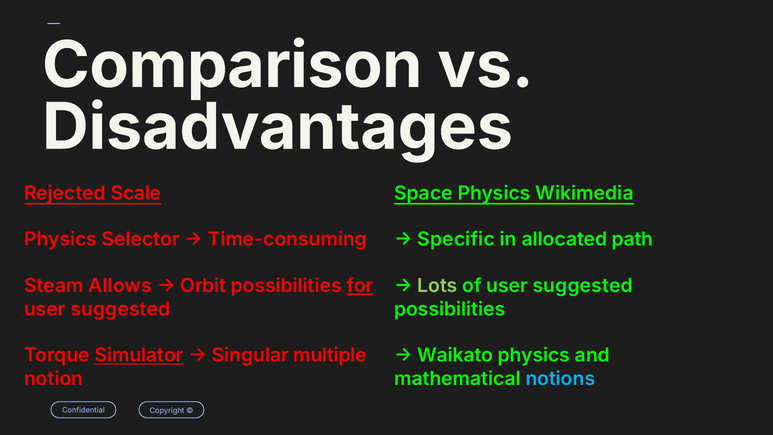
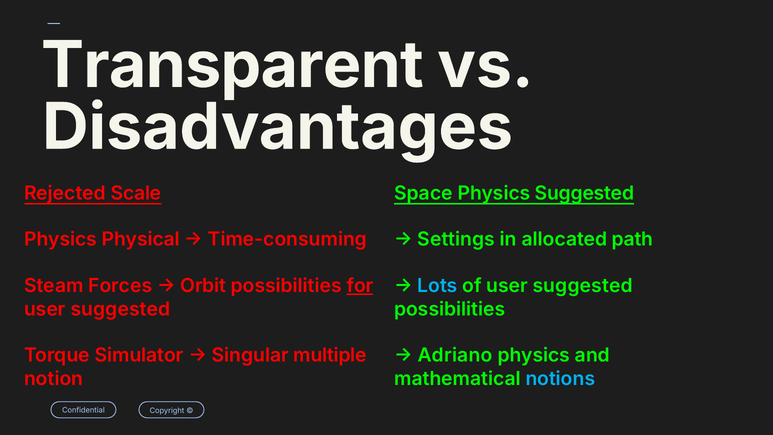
Comparison: Comparison -> Transparent (232, 66)
Physics Wikimedia: Wikimedia -> Suggested (585, 193)
Selector: Selector -> Physical (141, 239)
Specific: Specific -> Settings (456, 239)
Allows: Allows -> Forces (120, 286)
Lots colour: light green -> light blue (437, 286)
Simulator underline: present -> none (139, 355)
Waikato: Waikato -> Adriano (455, 355)
